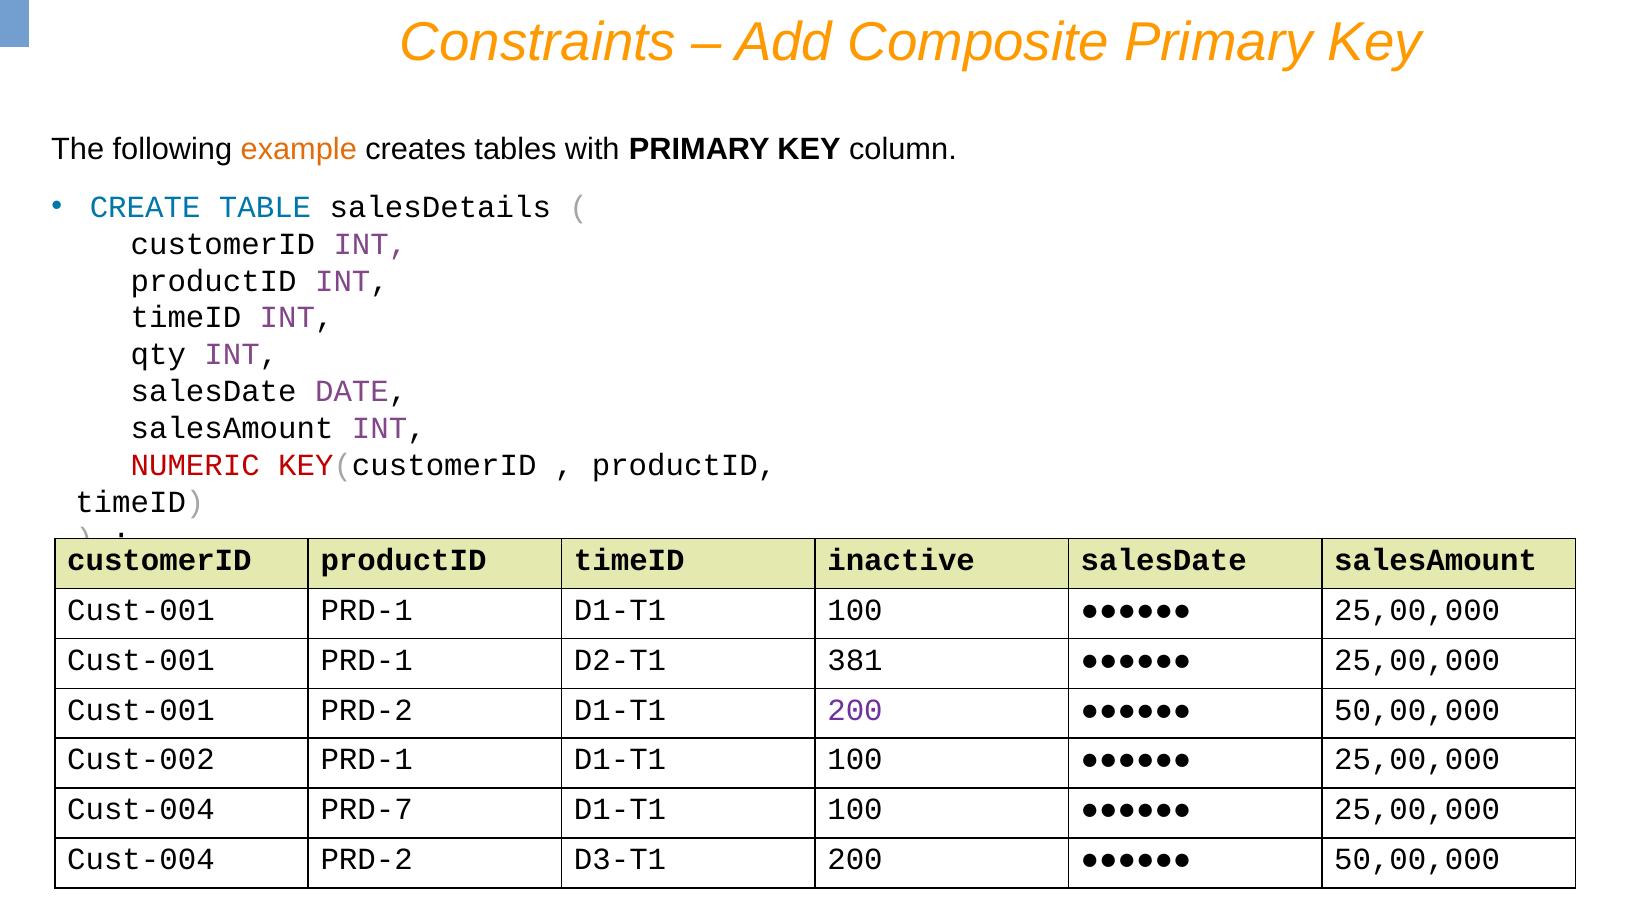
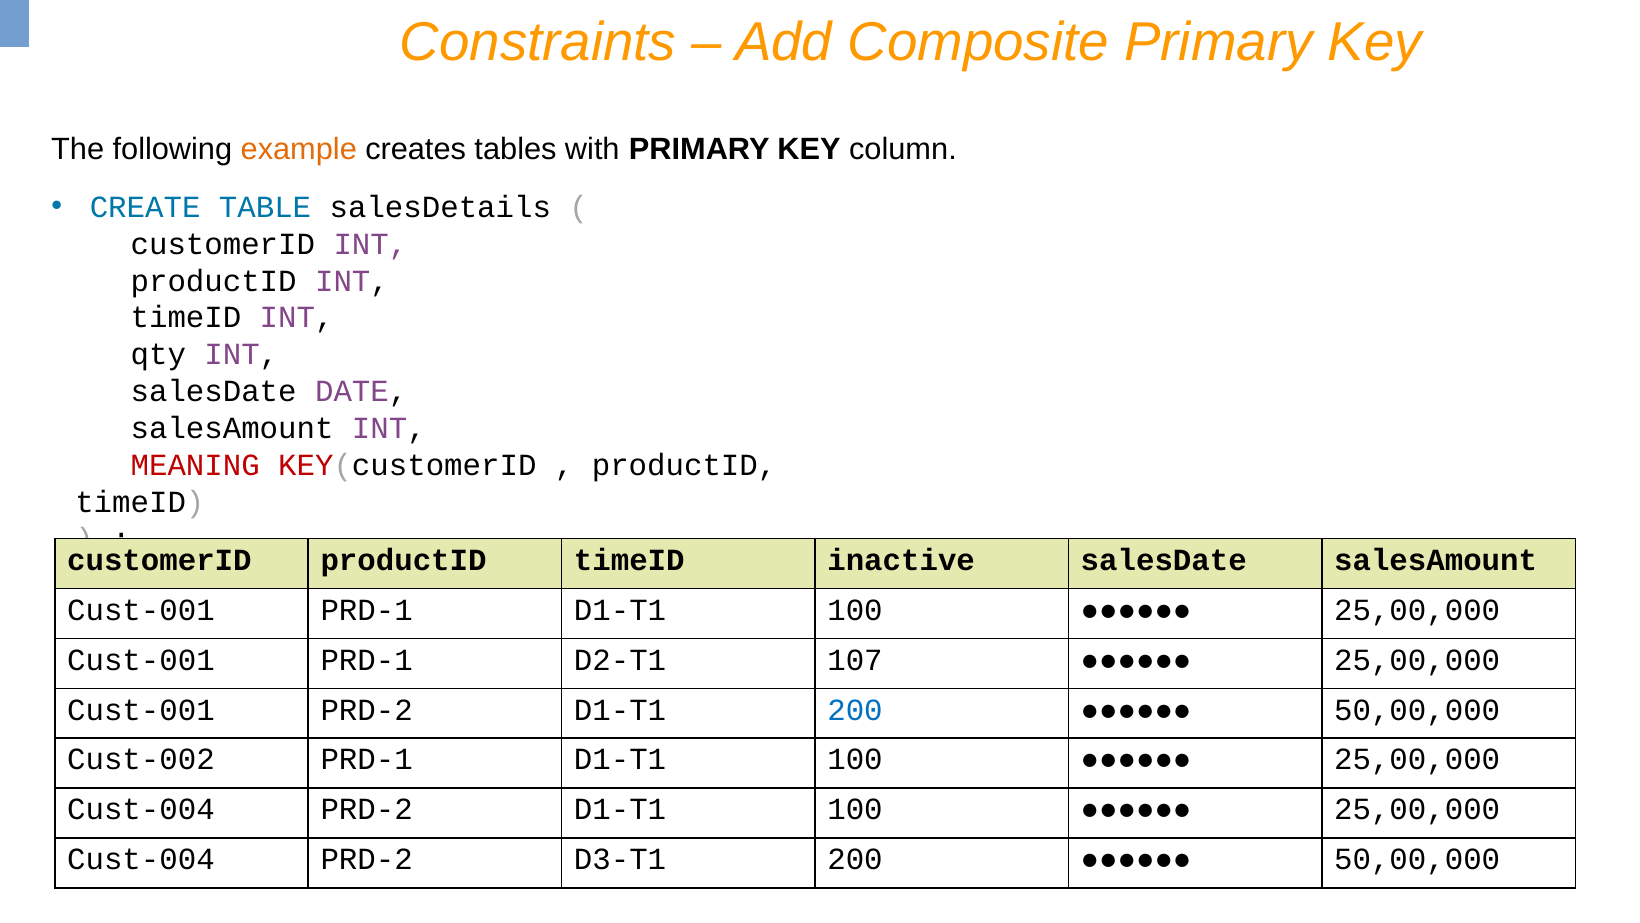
NUMERIC: NUMERIC -> MEANING (195, 465)
381: 381 -> 107 (855, 660)
200 colour: purple -> blue (855, 709)
PRD-7: PRD-7 -> PRD-2 (367, 809)
